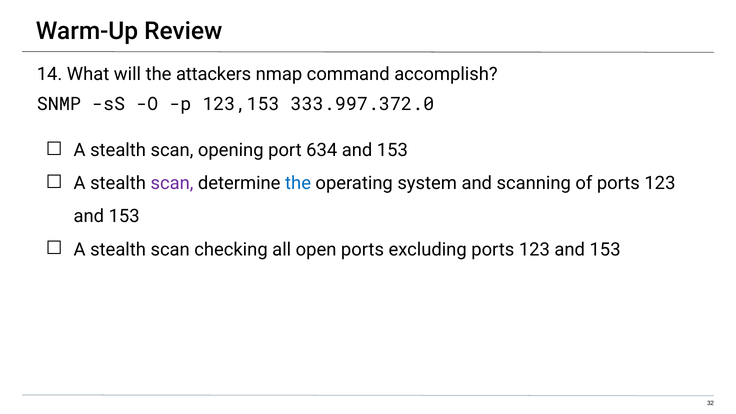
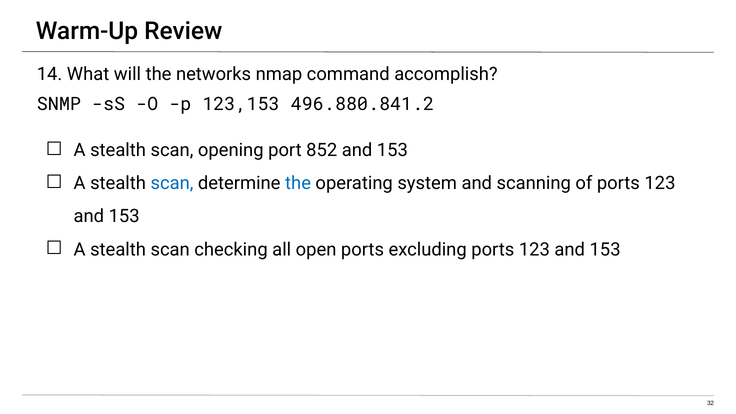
attackers: attackers -> networks (214, 74)
333.997.372.0: 333.997.372.0 -> 496.880.841.2 (362, 104)
634: 634 -> 852 (322, 150)
scan colour: purple -> blue (172, 183)
